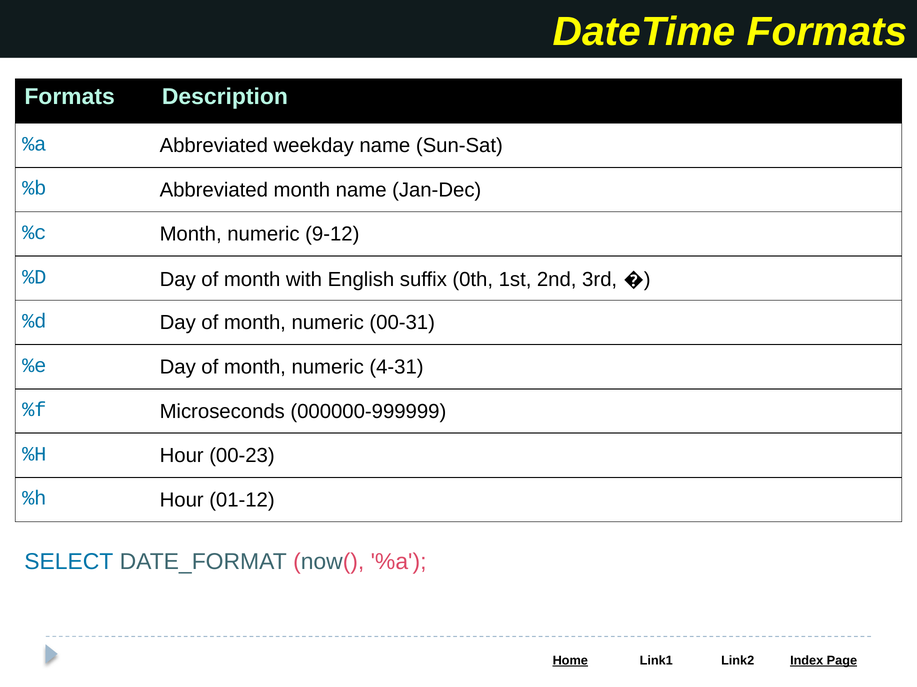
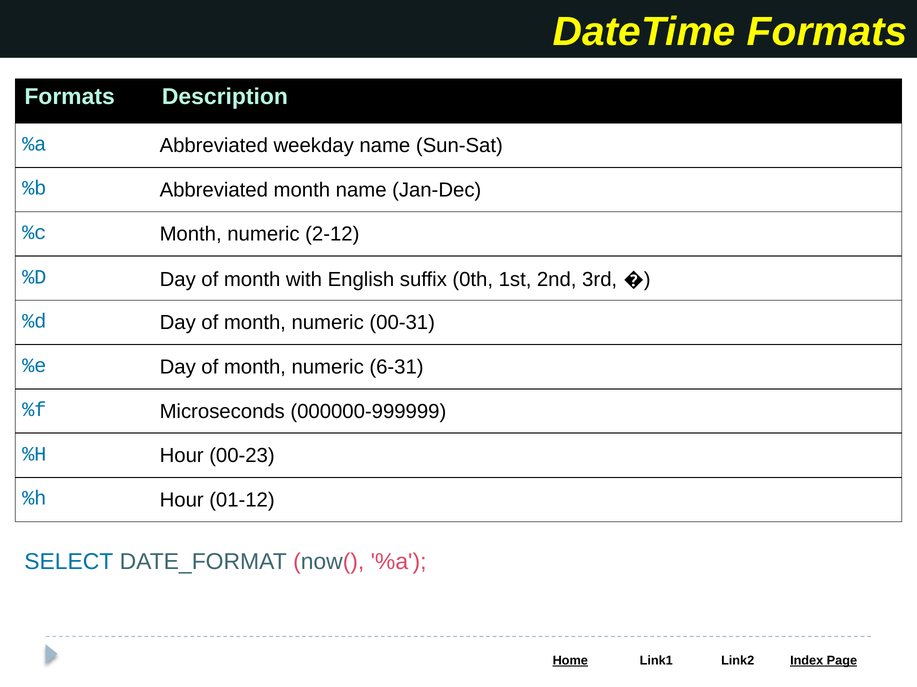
9-12: 9-12 -> 2-12 (332, 234)
4-31: 4-31 -> 6-31 (397, 367)
